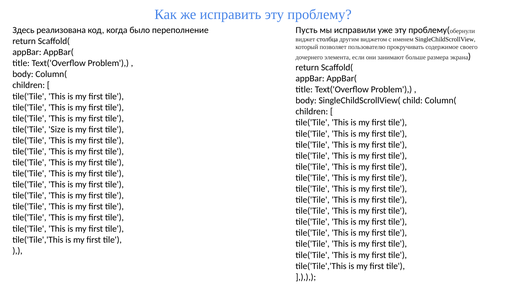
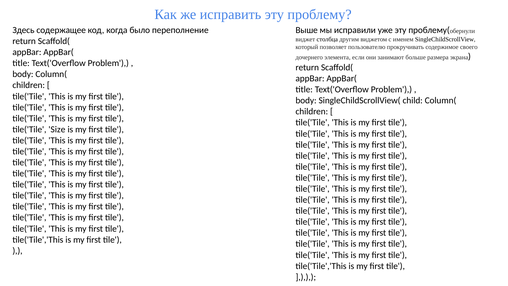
реализована: реализована -> содержащее (61, 30)
Пусть: Пусть -> Выше (307, 30)
